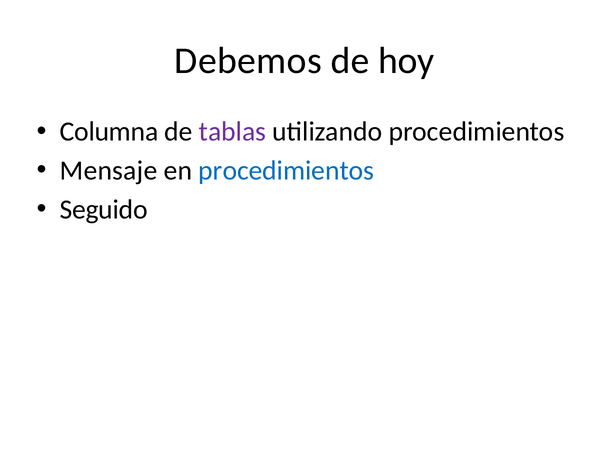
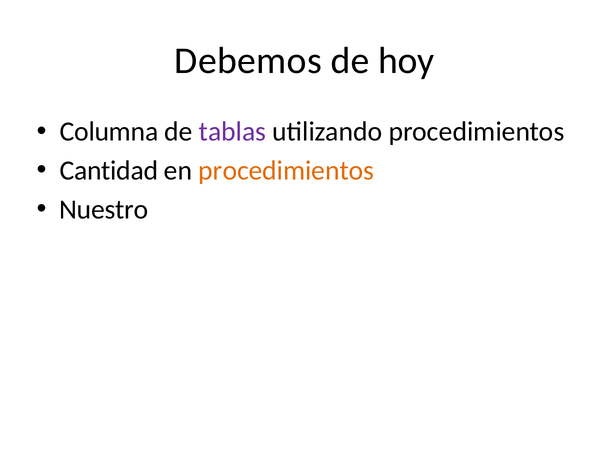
Mensaje: Mensaje -> Cantidad (109, 170)
procedimientos colour: blue -> orange (286, 170)
Seguido: Seguido -> Nuestro (104, 209)
